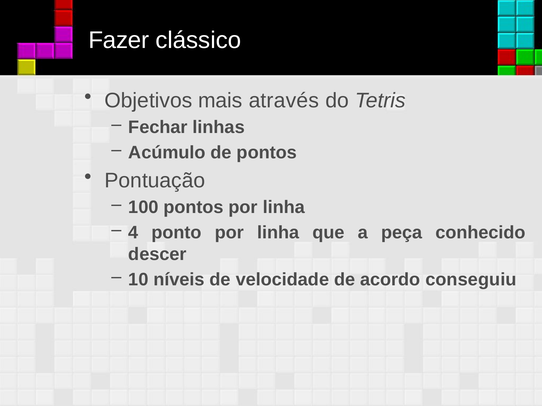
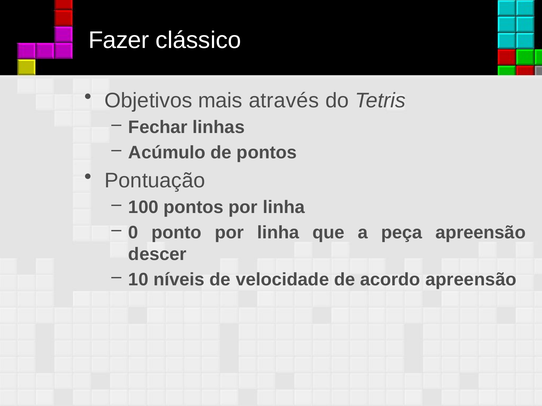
4: 4 -> 0 (133, 233)
peça conhecido: conhecido -> apreensão (481, 233)
acordo conseguiu: conseguiu -> apreensão (471, 280)
